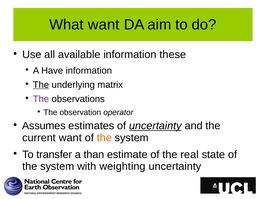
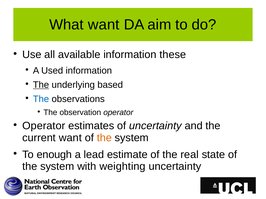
Have: Have -> Used (52, 71)
matrix: matrix -> based (110, 85)
The colour: purple -> blue (41, 99)
Assumes: Assumes -> Operator (44, 126)
uncertainty underline: present -> none (155, 126)
transfer: transfer -> enough (54, 155)
than: than -> lead (94, 155)
